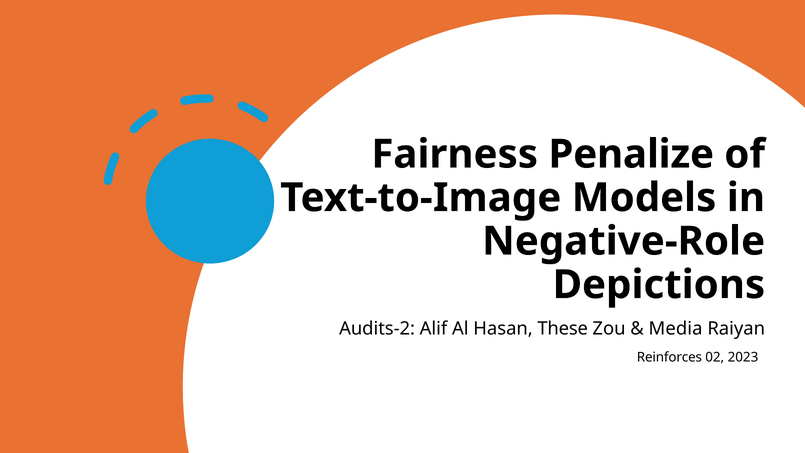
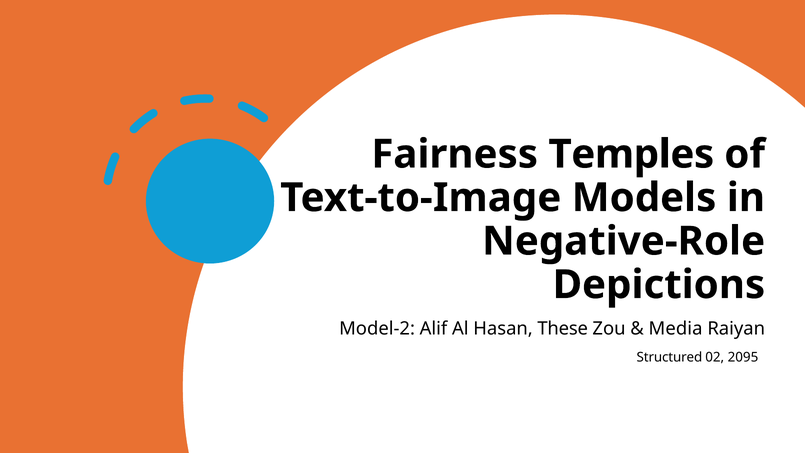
Penalize: Penalize -> Temples (631, 154)
Audits-2: Audits-2 -> Model-2 (377, 329)
Reinforces: Reinforces -> Structured (669, 357)
2023: 2023 -> 2095 (743, 357)
